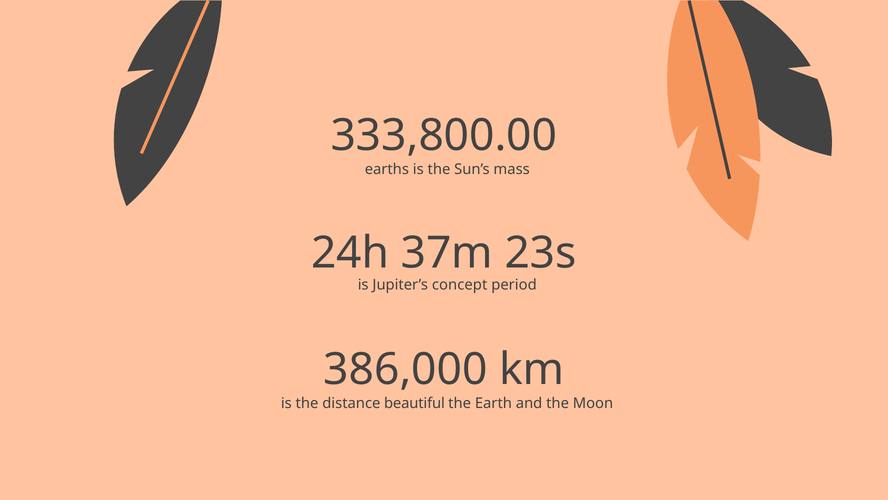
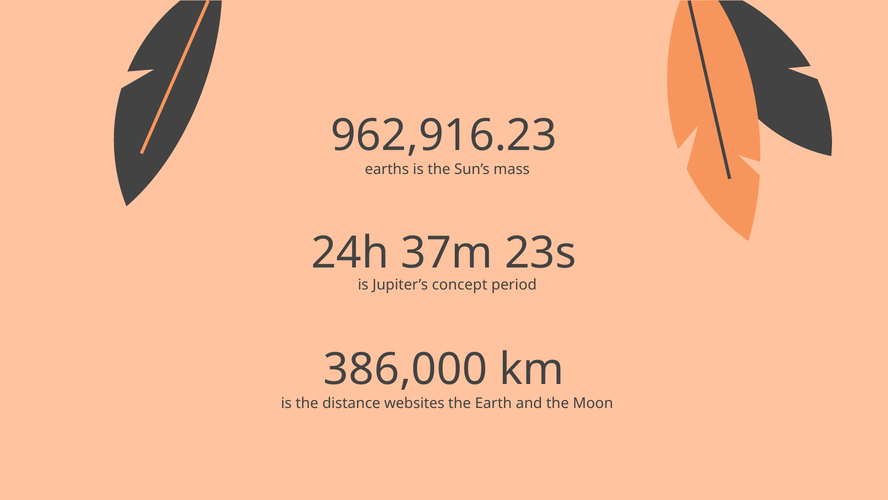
333,800.00: 333,800.00 -> 962,916.23 (444, 136)
beautiful: beautiful -> websites (414, 403)
